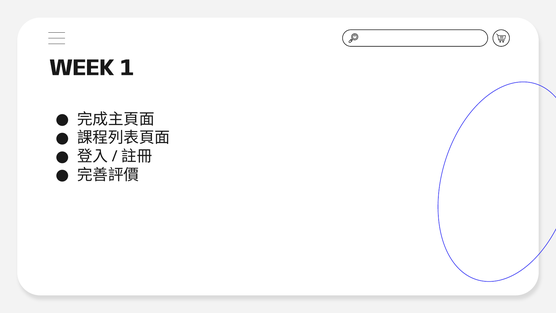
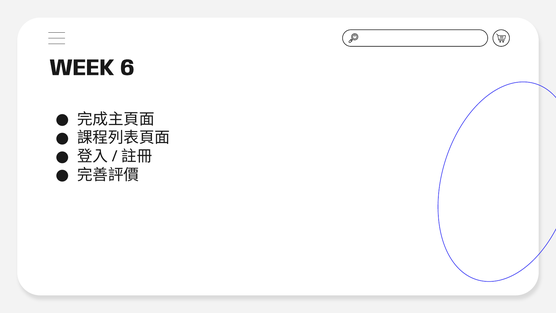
1: 1 -> 6 (127, 67)
